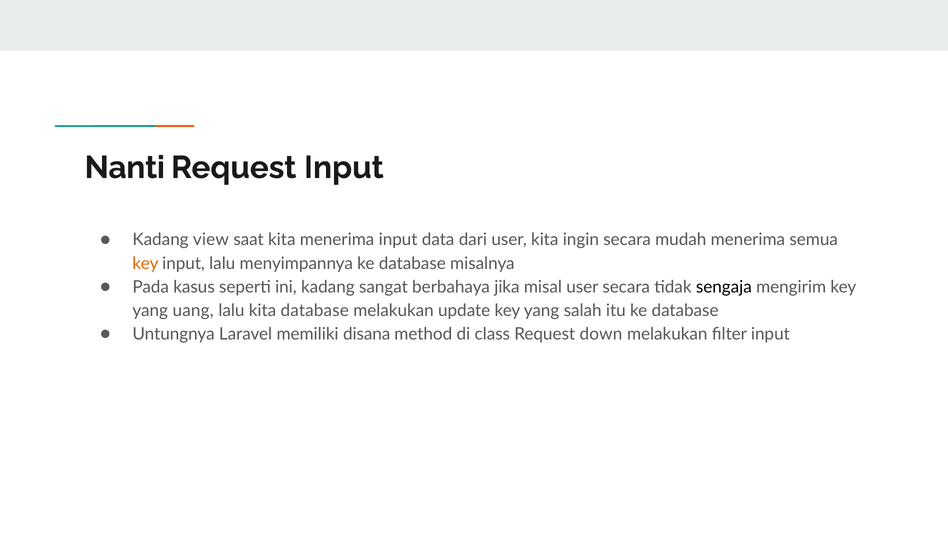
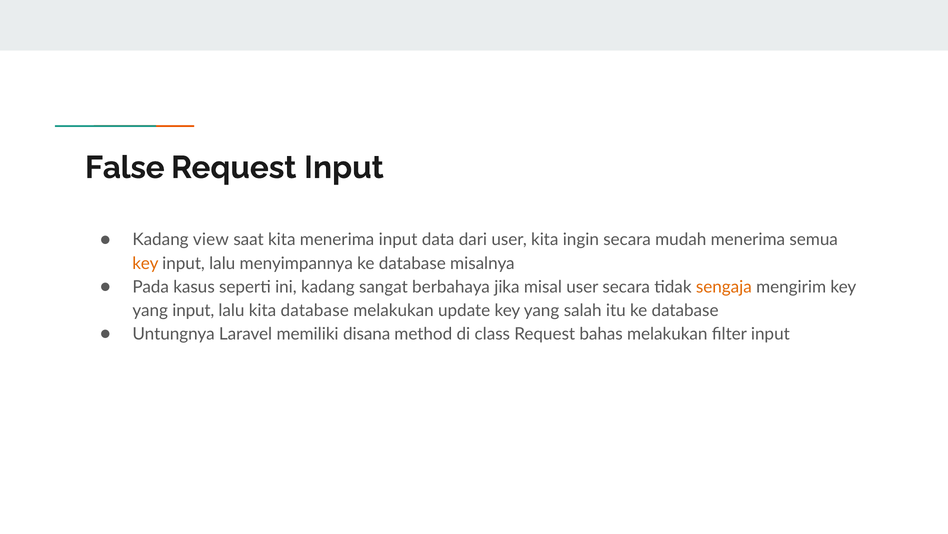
Nanti: Nanti -> False (125, 167)
sengaja colour: black -> orange (724, 287)
yang uang: uang -> input (193, 310)
down: down -> bahas (601, 334)
